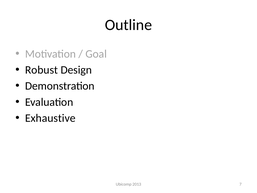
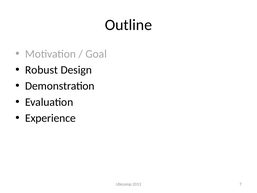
Exhaustive: Exhaustive -> Experience (50, 118)
